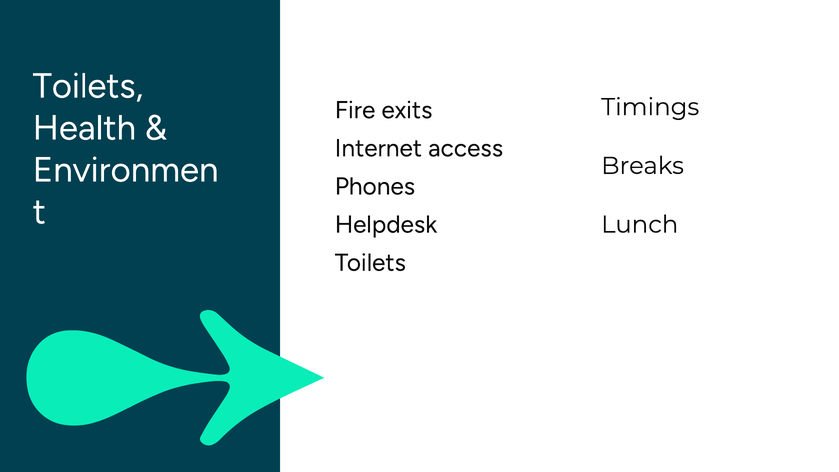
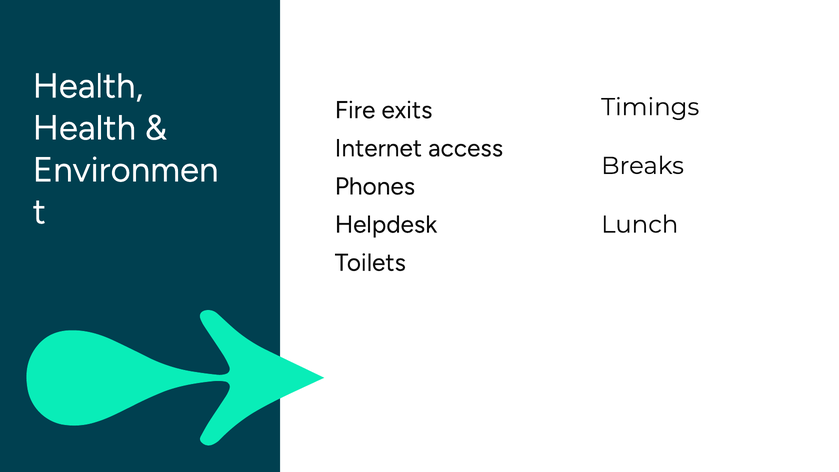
Toilets: Toilets -> Health (88, 86)
